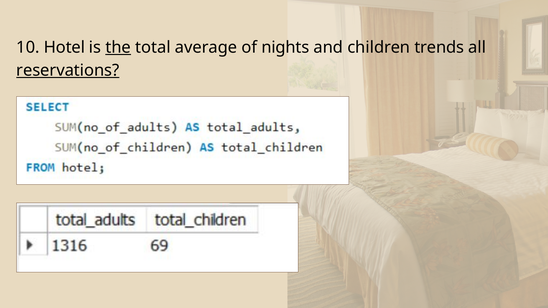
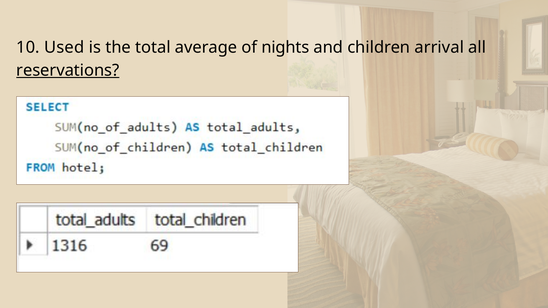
Hotel: Hotel -> Used (64, 47)
the underline: present -> none (118, 47)
trends: trends -> arrival (439, 47)
